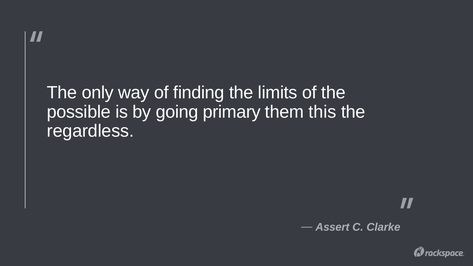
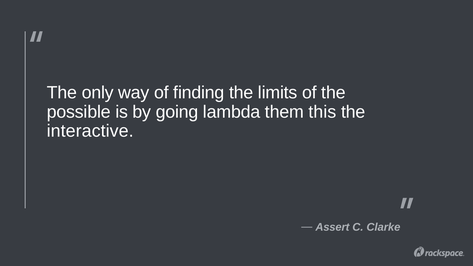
primary: primary -> lambda (232, 112)
regardless: regardless -> interactive (90, 131)
